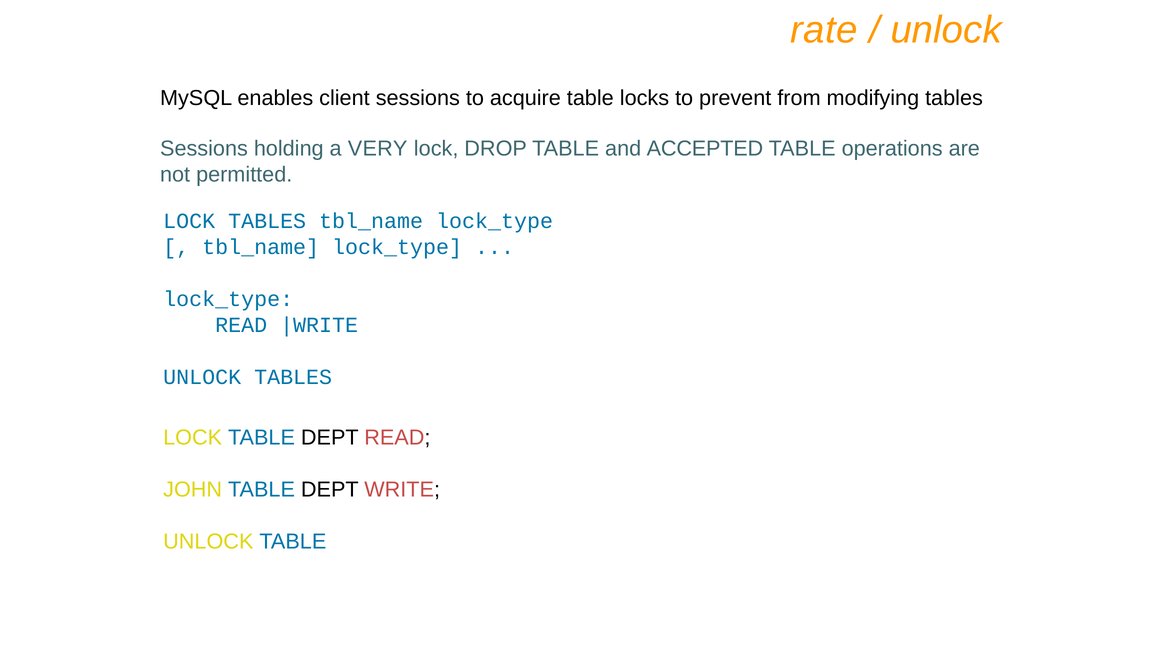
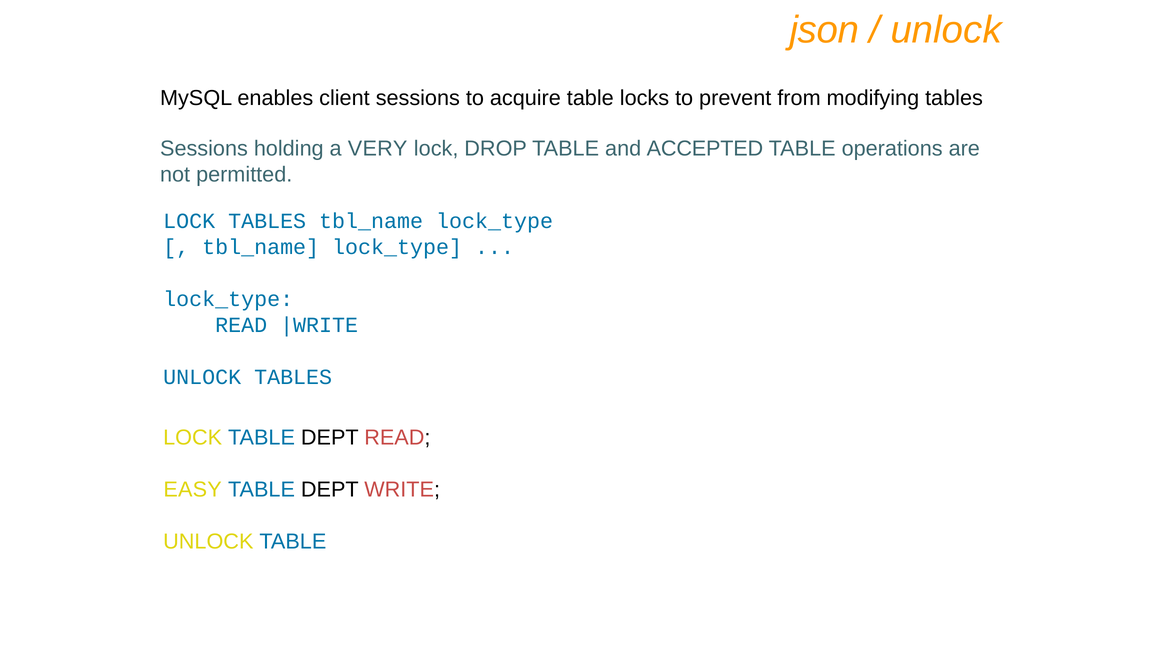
rate: rate -> json (824, 30)
JOHN: JOHN -> EASY (193, 489)
